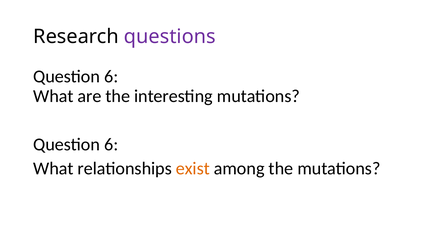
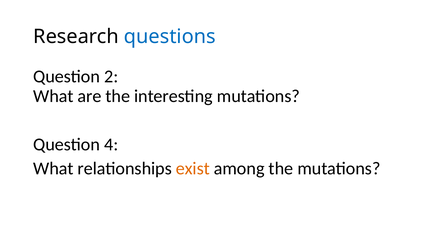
questions colour: purple -> blue (170, 37)
6: 6 -> 2 (111, 77)
6: 6 -> 4 (111, 145)
